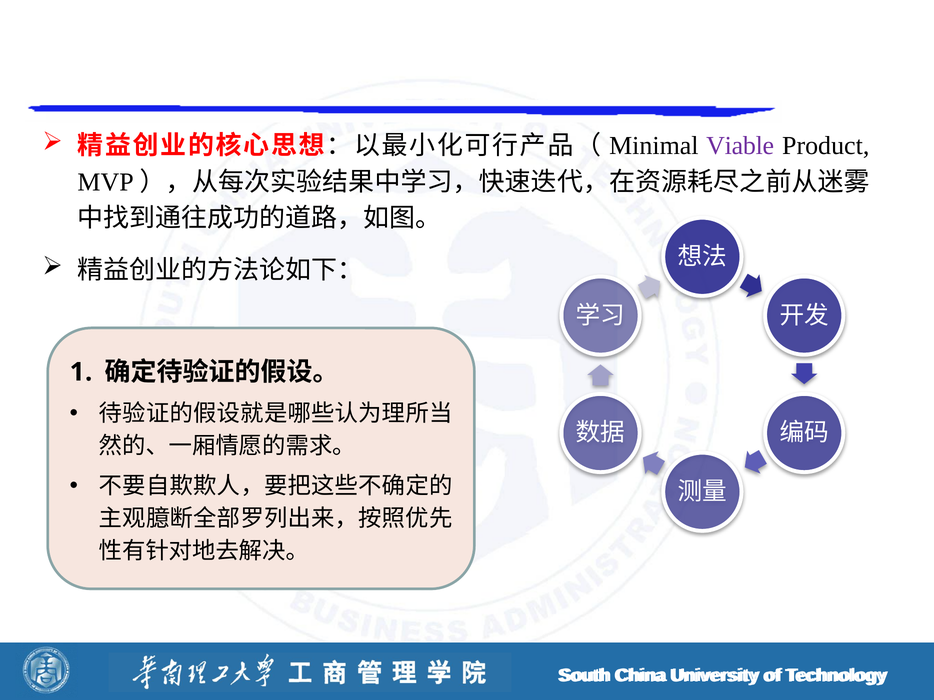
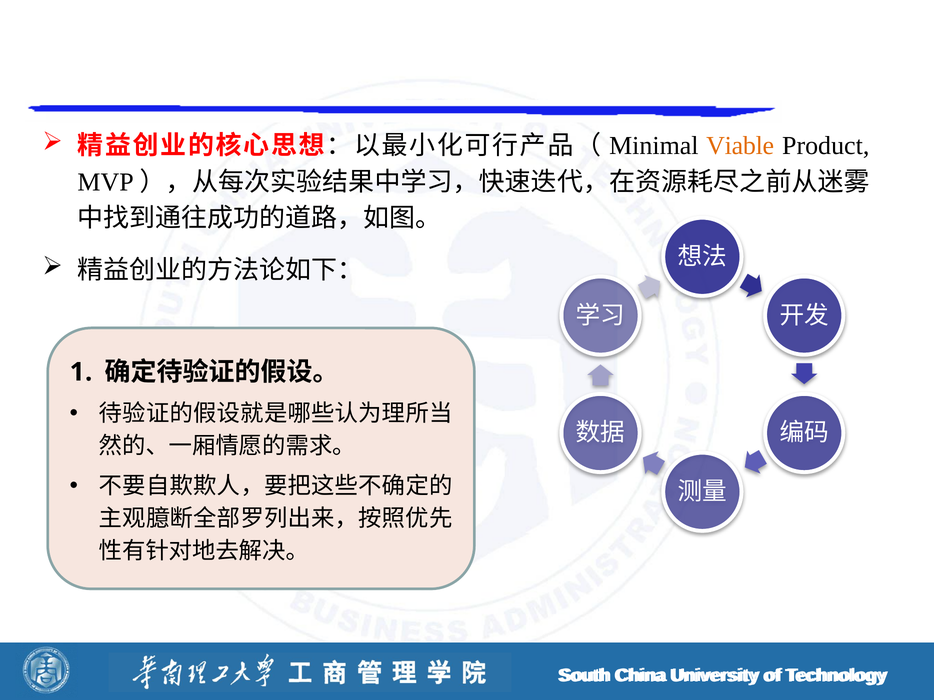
Viable colour: purple -> orange (740, 146)
